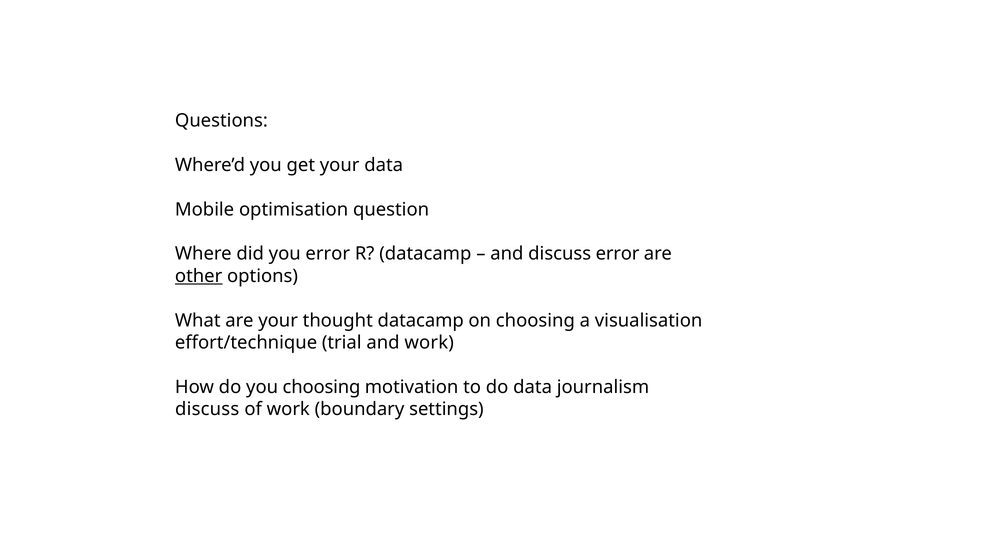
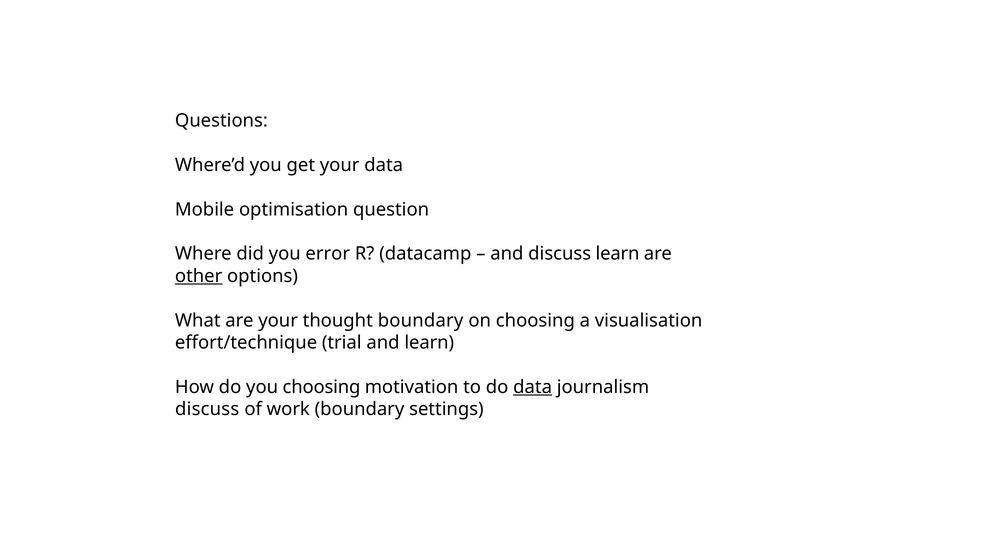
discuss error: error -> learn (618, 254)
thought datacamp: datacamp -> boundary (421, 320)
and work: work -> learn (429, 342)
data underline: none -> present (533, 387)
